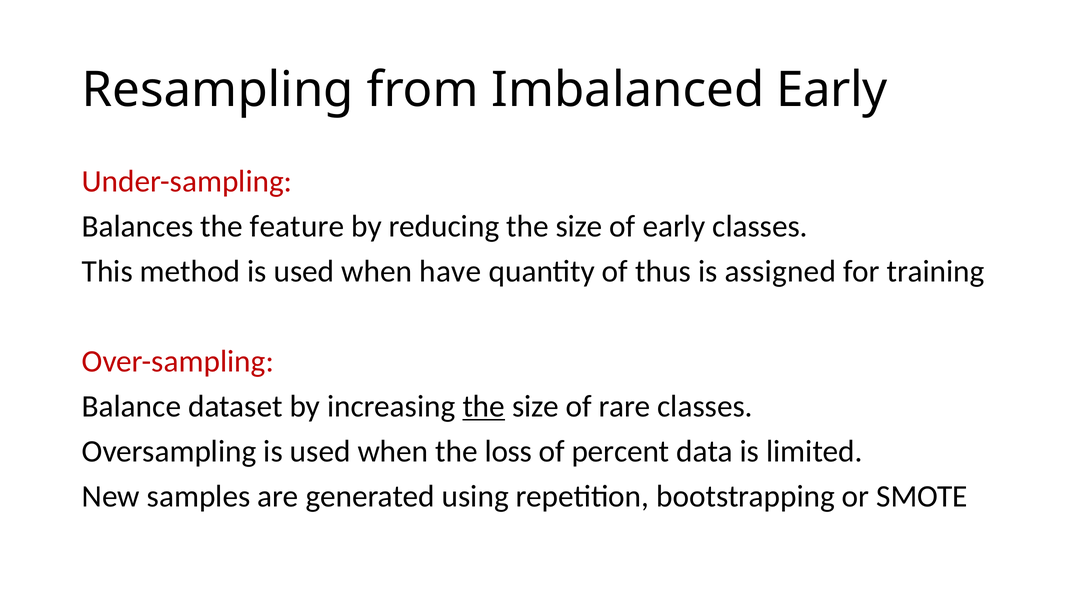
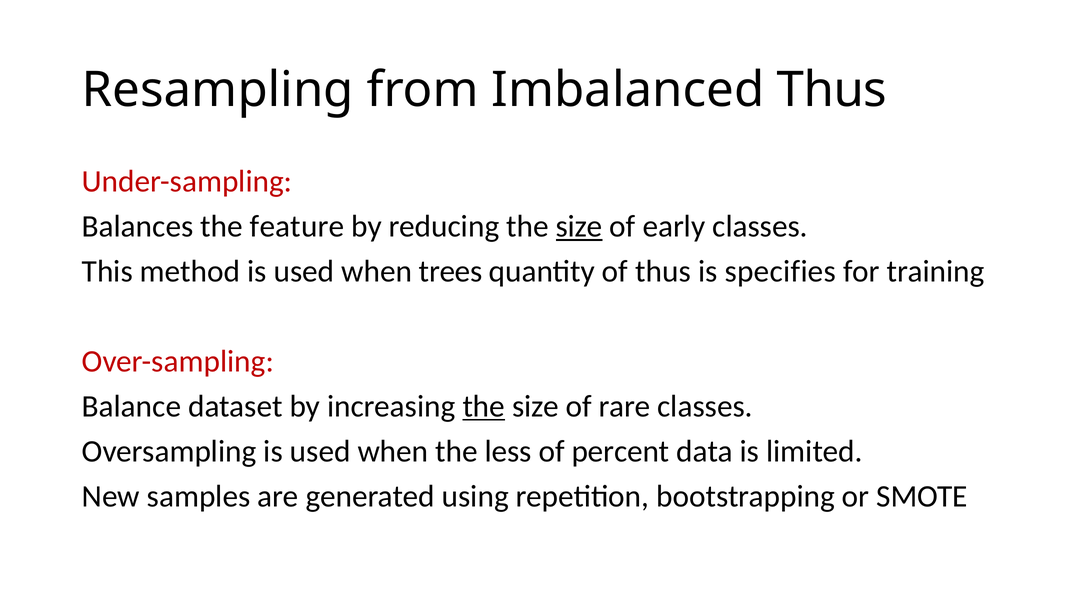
Imbalanced Early: Early -> Thus (832, 90)
size underline: none -> present (579, 226)
have: have -> trees (451, 271)
assigned: assigned -> specifies (780, 271)
loss: loss -> less (508, 451)
